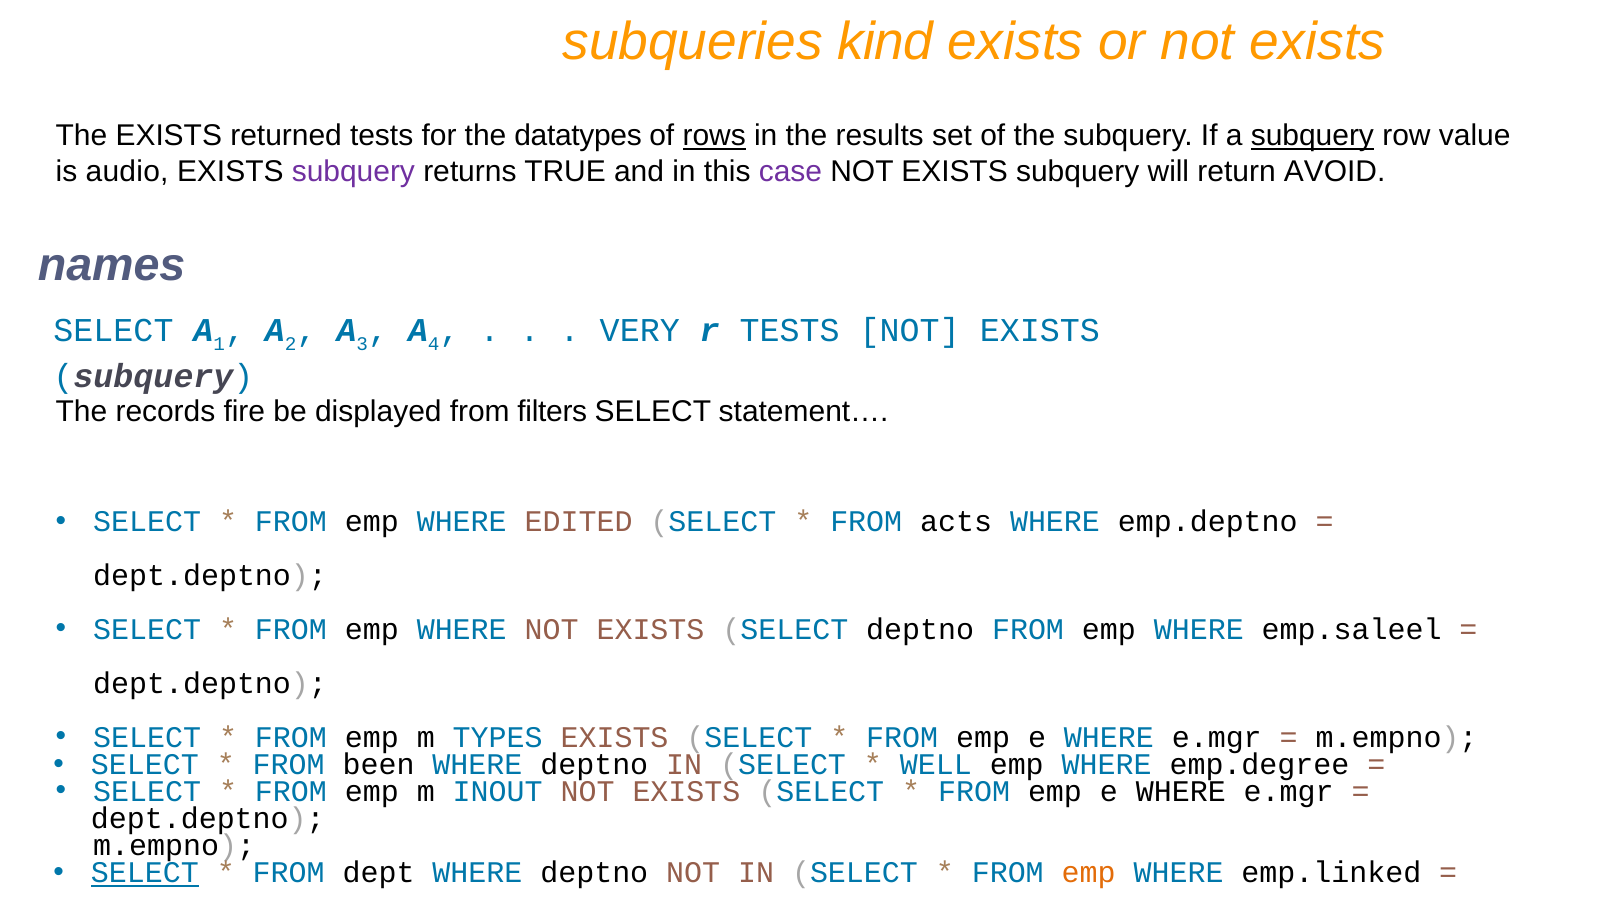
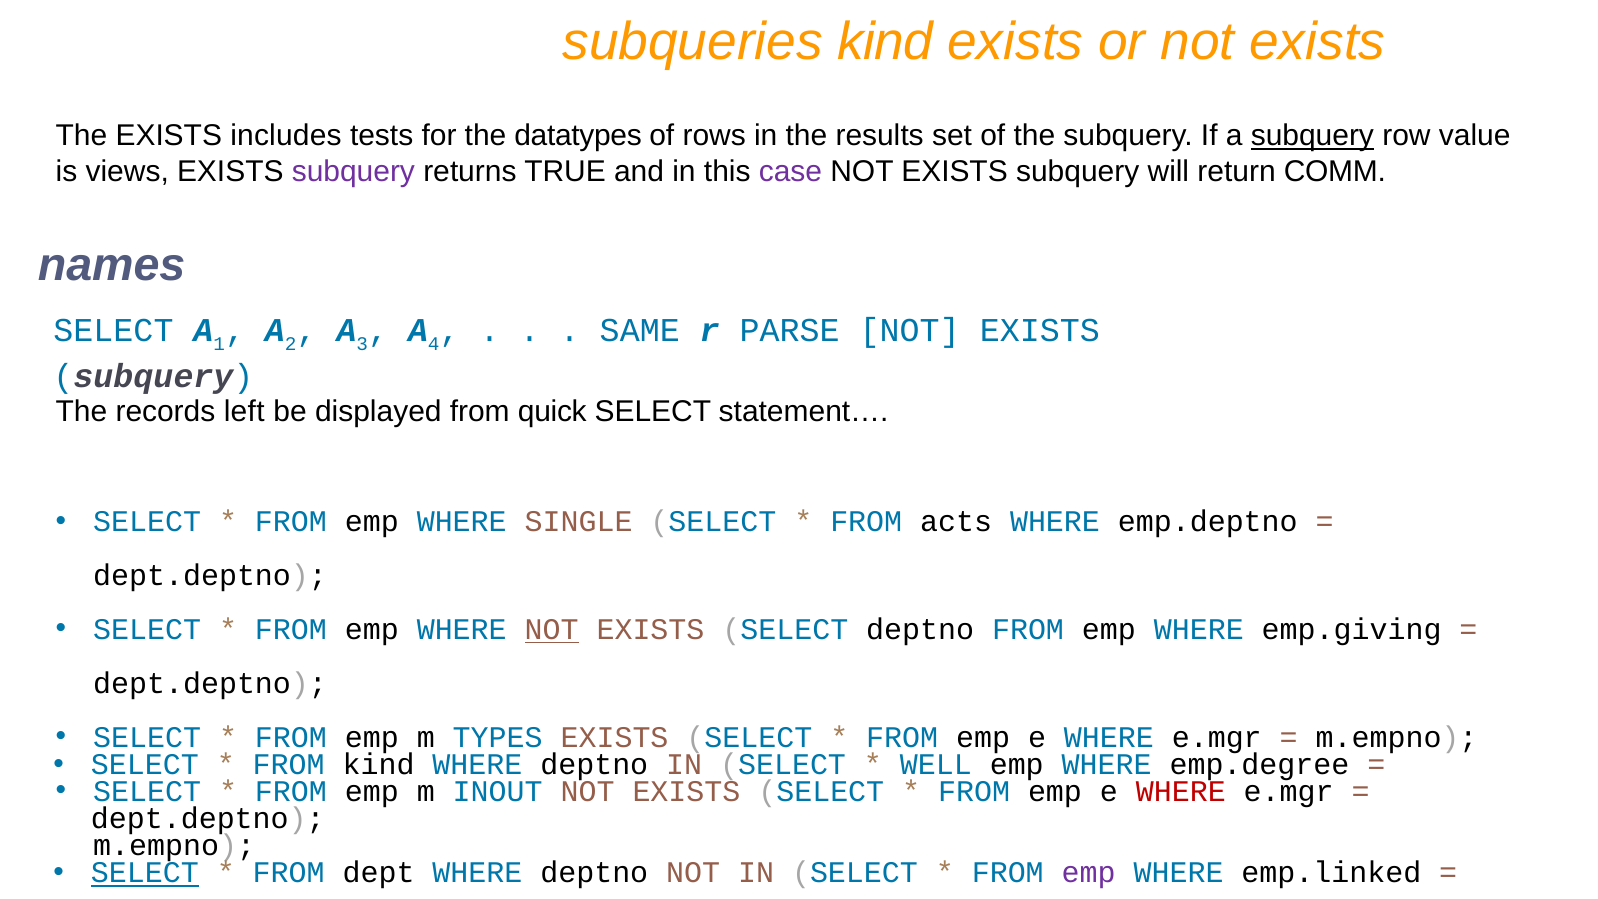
returned: returned -> includes (286, 136)
rows underline: present -> none (714, 136)
audio: audio -> views (127, 172)
AVOID: AVOID -> COMM (1335, 172)
VERY: VERY -> SAME (640, 331)
r TESTS: TESTS -> PARSE (790, 331)
fire: fire -> left (244, 412)
filters: filters -> quick (552, 412)
EDITED: EDITED -> SINGLE (579, 522)
NOT underline: none -> present (552, 630)
emp.saleel: emp.saleel -> emp.giving (1352, 630)
FROM been: been -> kind (379, 765)
WHERE colour: black -> red (1181, 791)
emp colour: orange -> purple (1089, 873)
